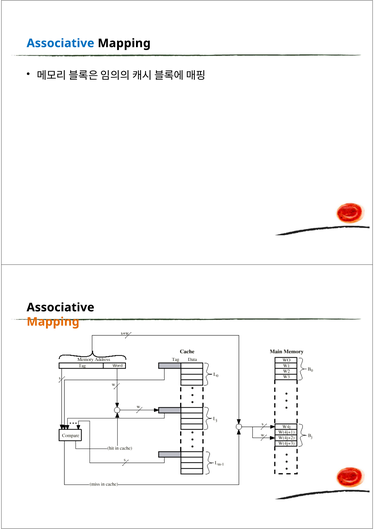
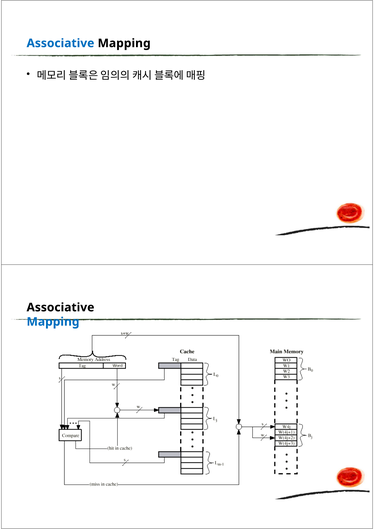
Mapping colour: orange -> blue (53, 322)
